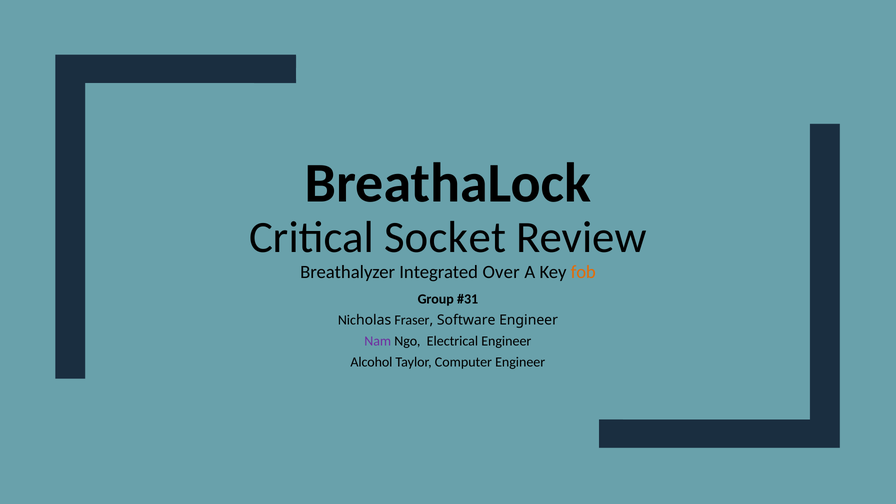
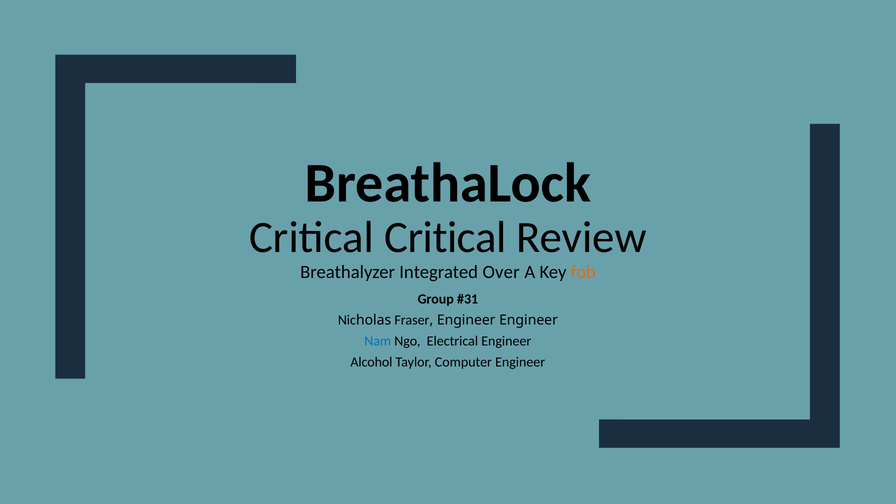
Critical Socket: Socket -> Critical (445, 238)
Fraser Software: Software -> Engineer (466, 320)
Nam colour: purple -> blue (378, 341)
